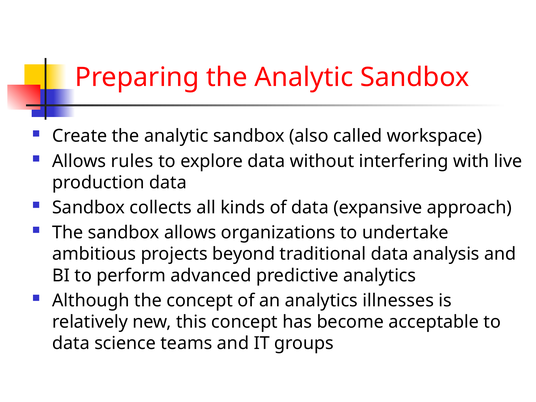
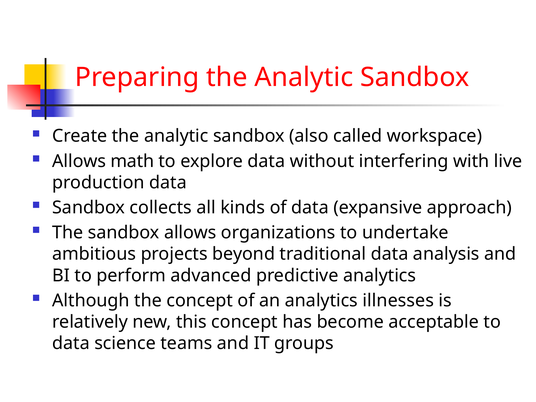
rules: rules -> math (132, 161)
